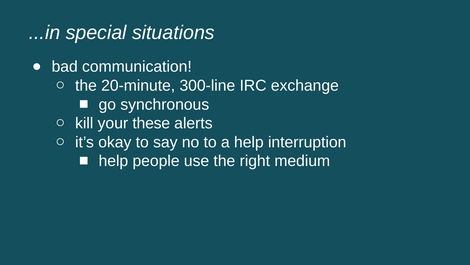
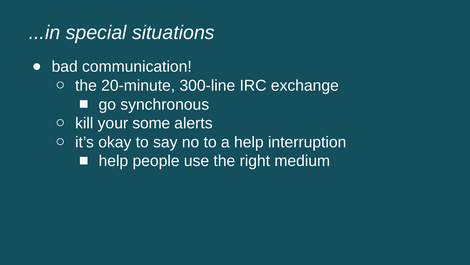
these: these -> some (151, 123)
